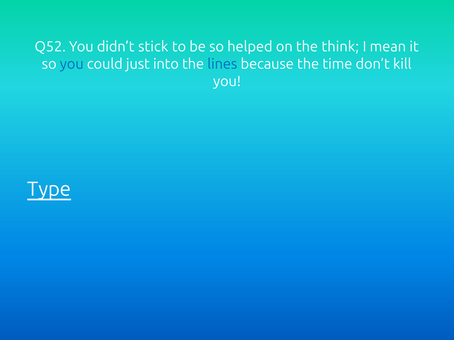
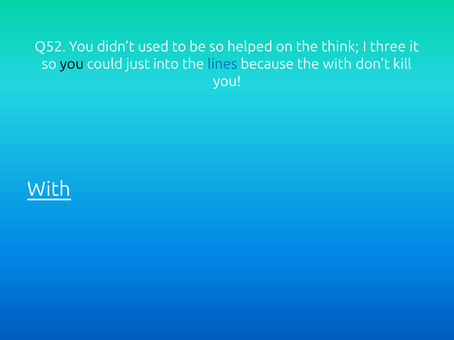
stick: stick -> used (153, 47)
mean: mean -> three (388, 47)
you colour: blue -> black (72, 64)
the time: time -> with (337, 64)
Type: Type -> With (49, 190)
